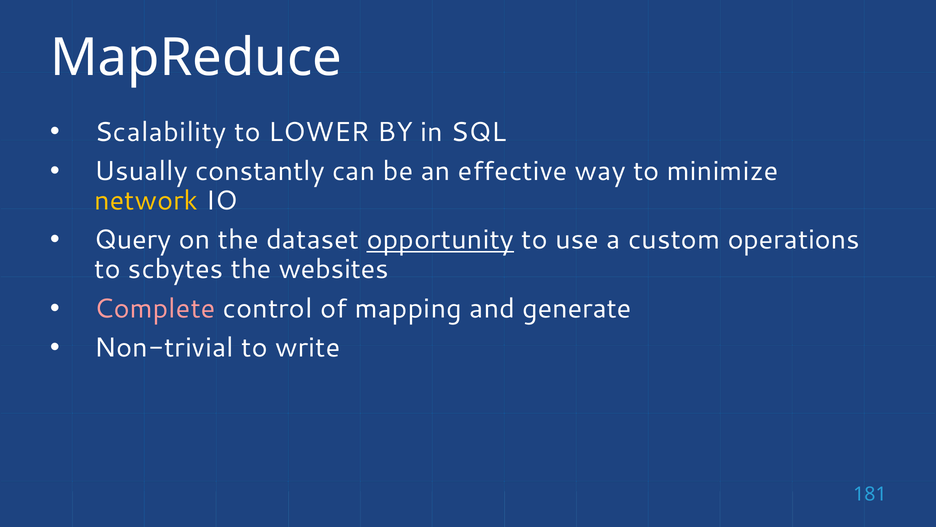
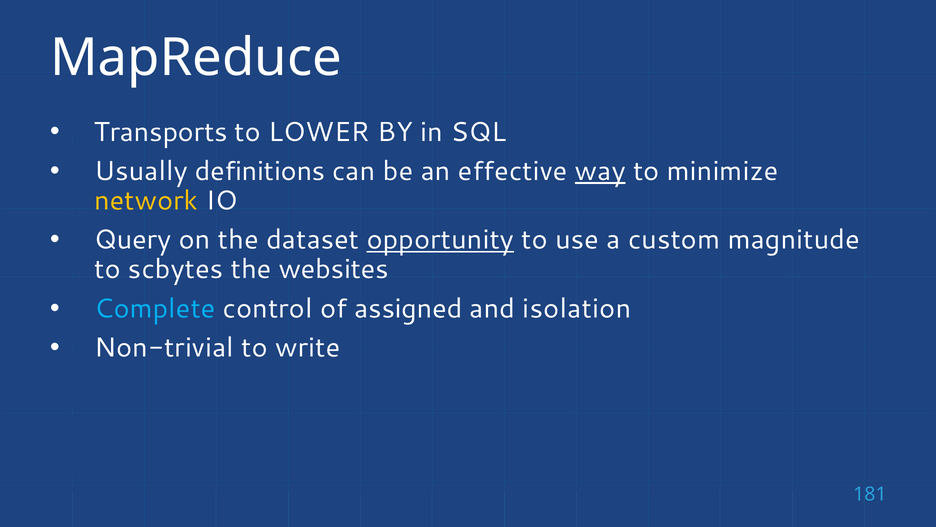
Scalability: Scalability -> Transports (161, 132)
constantly: constantly -> definitions (260, 171)
way underline: none -> present (600, 171)
operations: operations -> magnitude (794, 240)
Complete colour: pink -> light blue (155, 308)
mapping: mapping -> assigned (408, 308)
generate: generate -> isolation (577, 308)
